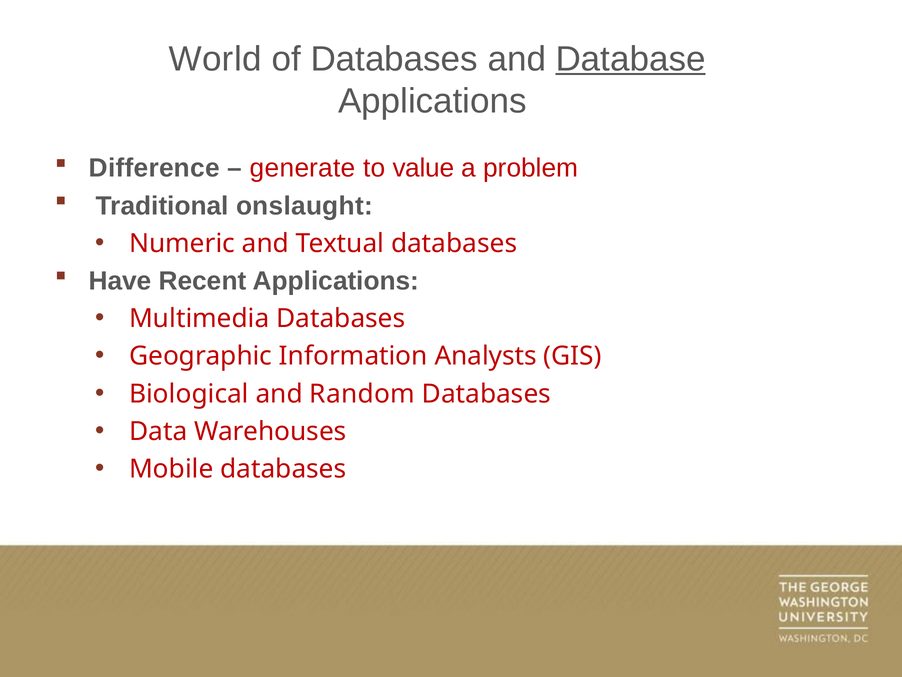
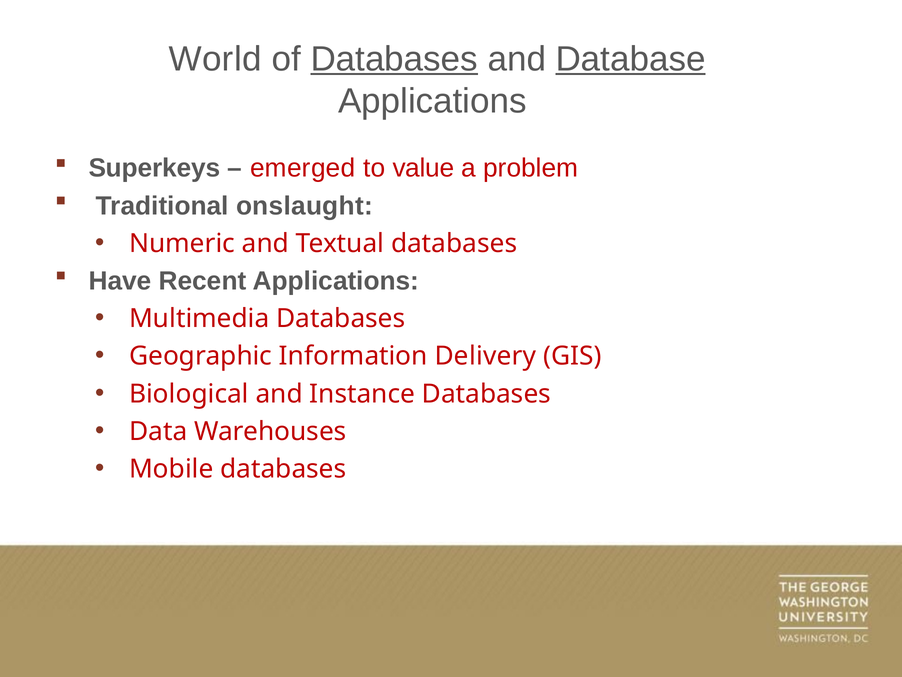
Databases underline: none -> present (394, 59)
Difference: Difference -> Superkeys (154, 168)
generate: generate -> emerged (303, 168)
Analysts: Analysts -> Delivery (485, 356)
Random: Random -> Instance (362, 394)
